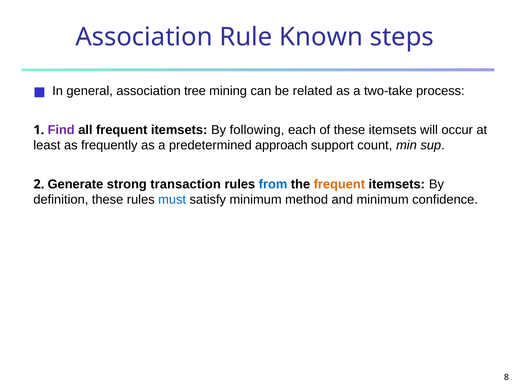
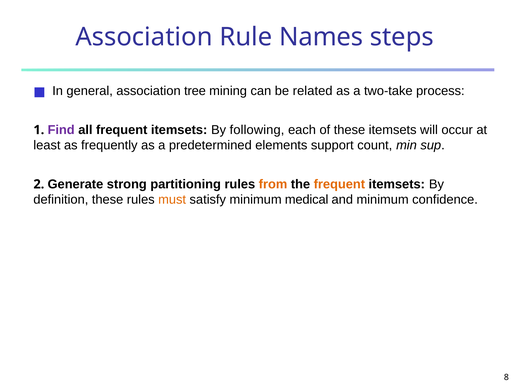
Known: Known -> Names (321, 37)
approach: approach -> elements (281, 145)
transaction: transaction -> partitioning (186, 184)
from colour: blue -> orange (273, 184)
must colour: blue -> orange (172, 199)
method: method -> medical (307, 199)
